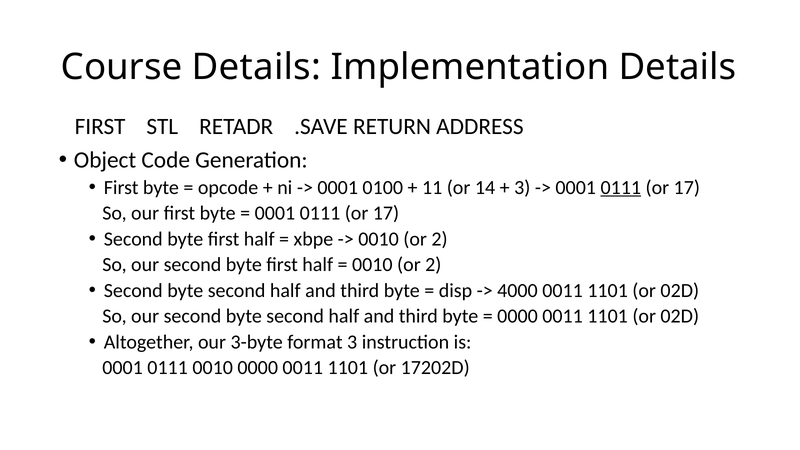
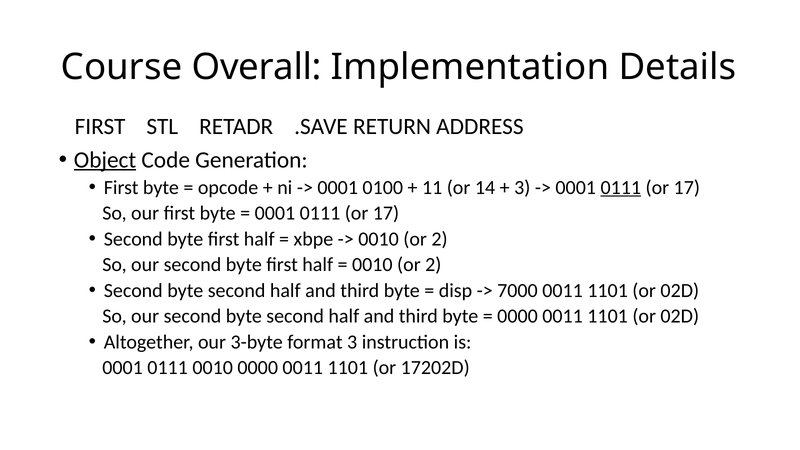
Course Details: Details -> Overall (257, 67)
Object underline: none -> present (105, 160)
4000: 4000 -> 7000 (517, 290)
